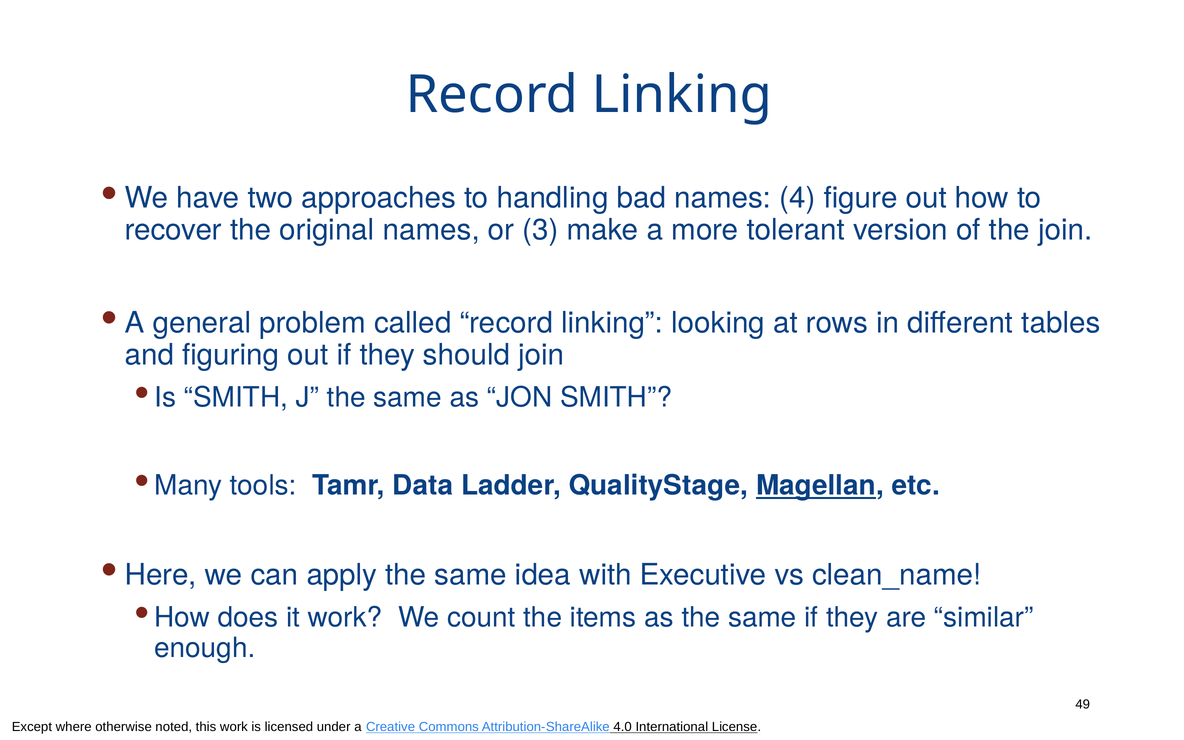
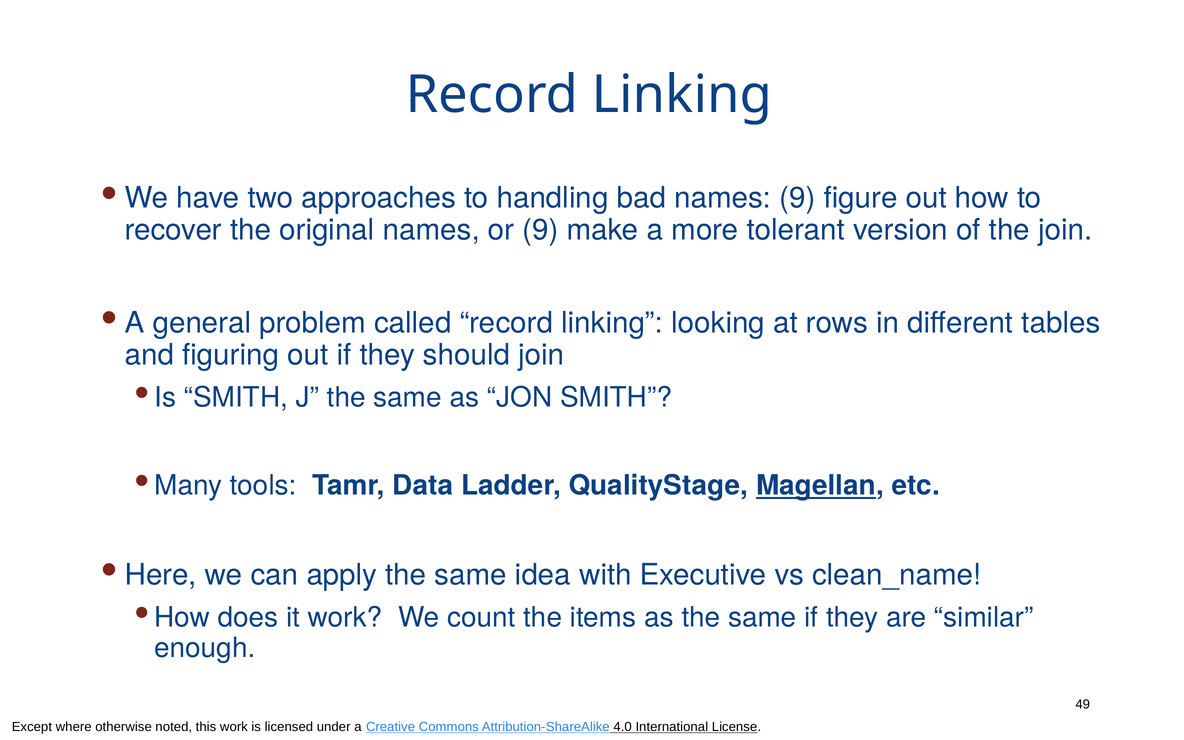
names 4: 4 -> 9 (797, 198)
or 3: 3 -> 9 (540, 230)
